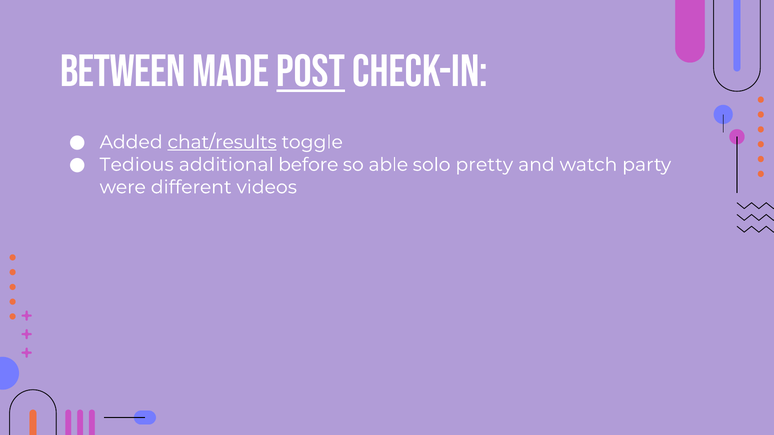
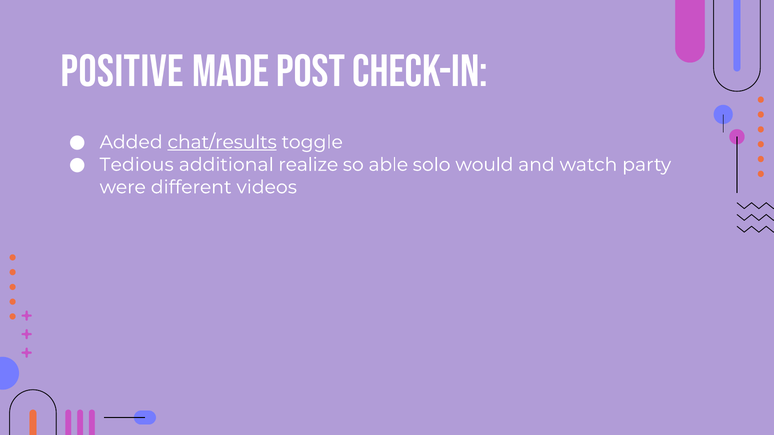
Between: Between -> Positive (122, 71)
post underline: present -> none (311, 71)
before: before -> realize (308, 165)
pretty: pretty -> would (484, 165)
